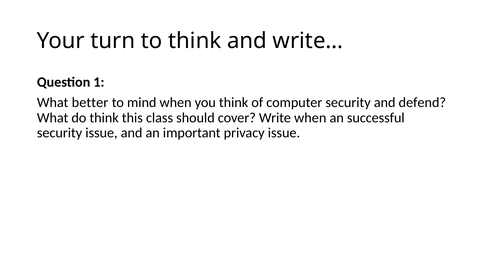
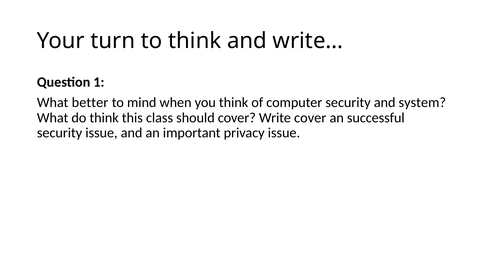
defend: defend -> system (422, 102)
Write when: when -> cover (310, 118)
